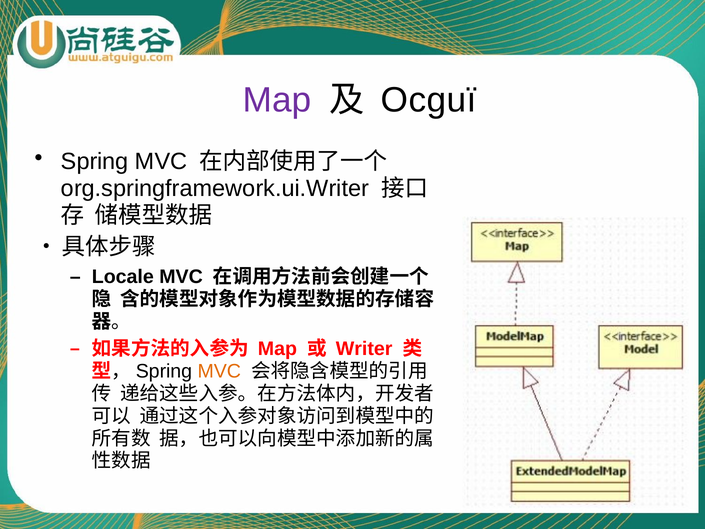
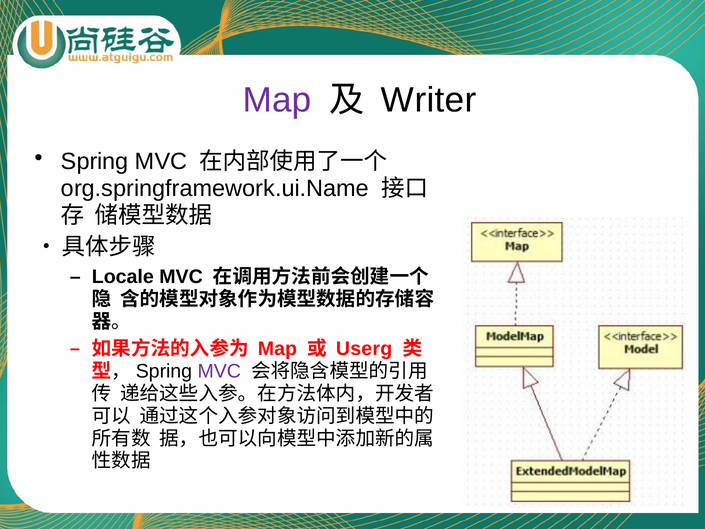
Ocguï: Ocguï -> Writer (429, 100)
org.springframework.ui.Writer: org.springframework.ui.Writer -> org.springframework.ui.Name (215, 189)
Writer: Writer -> Userg (364, 349)
MVC colour: orange -> purple (219, 371)
